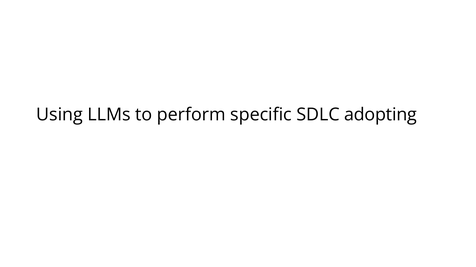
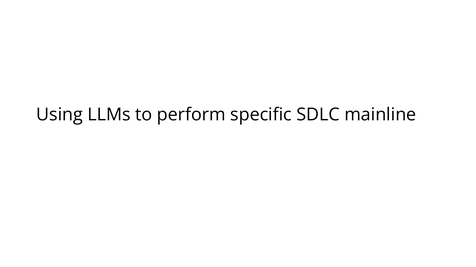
adopting: adopting -> mainline (380, 115)
